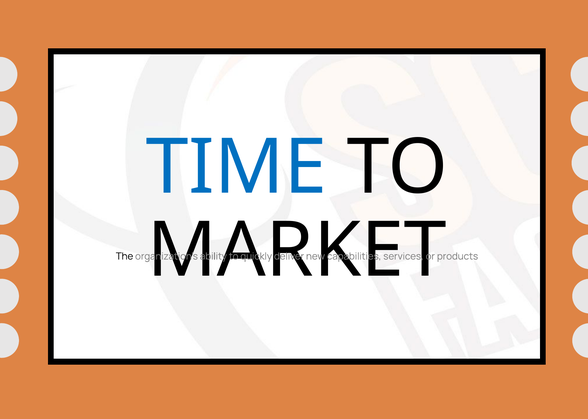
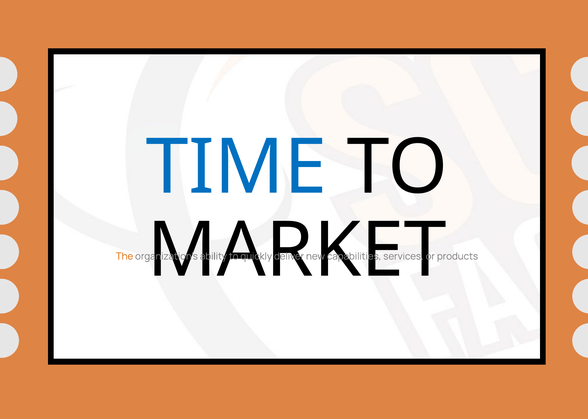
The colour: black -> orange (125, 256)
